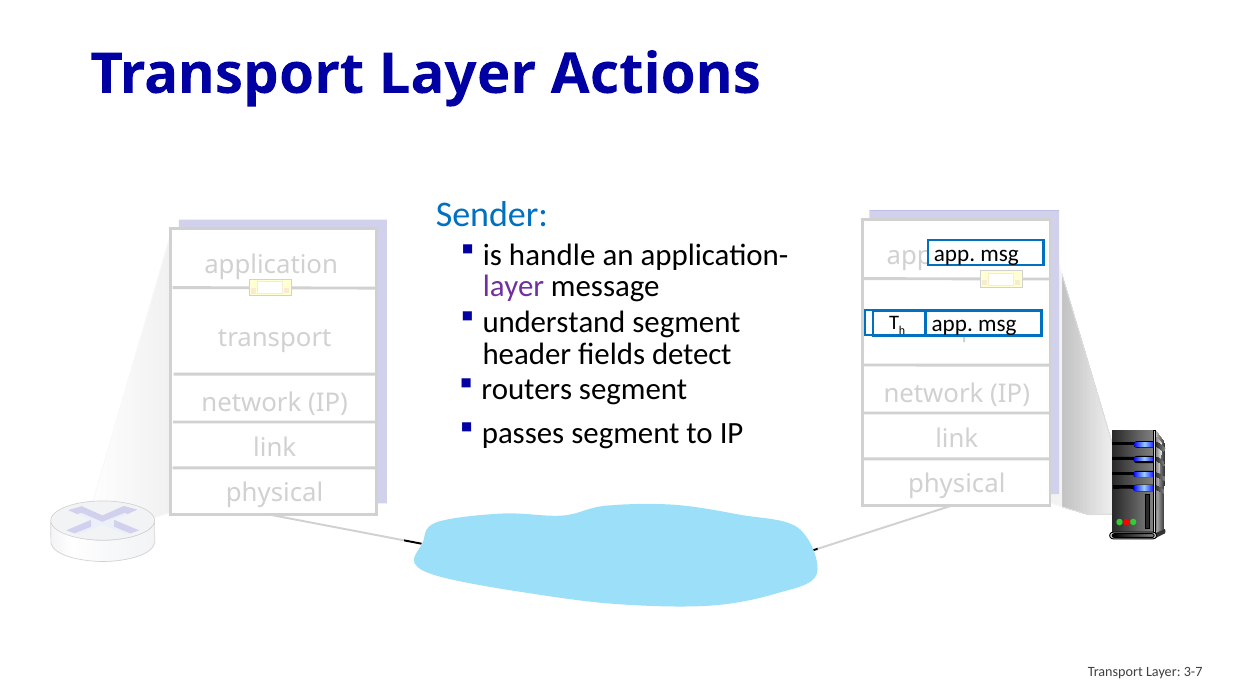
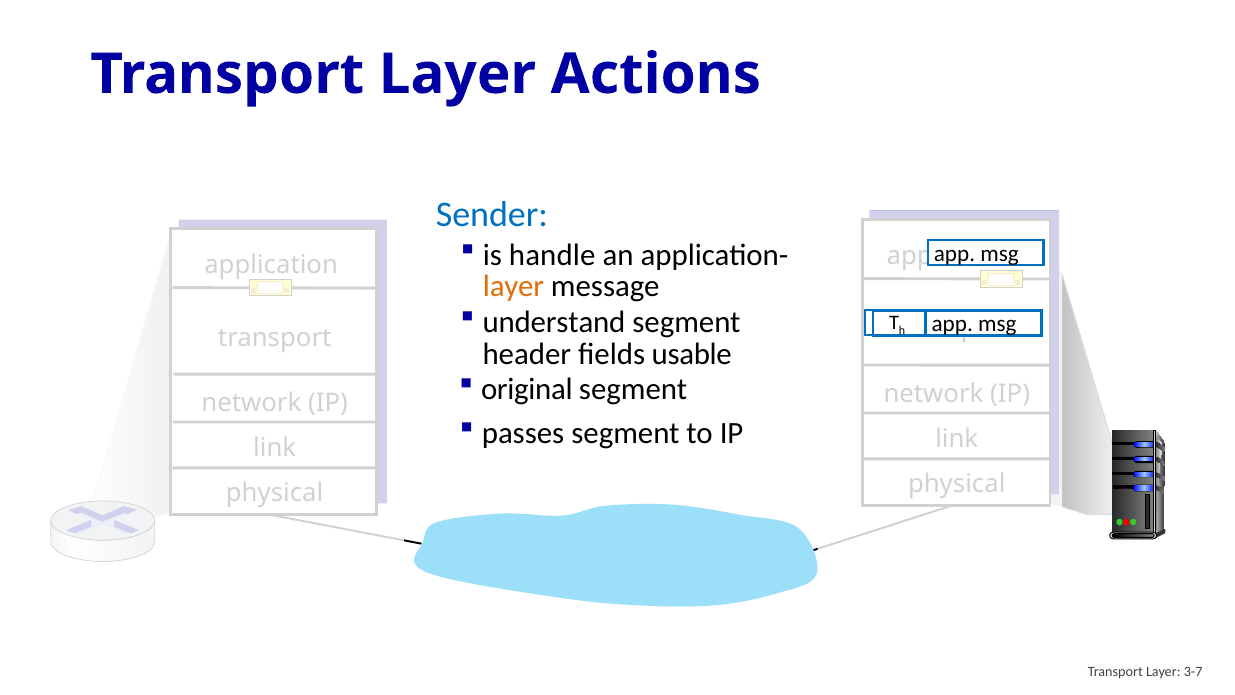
layer colour: purple -> orange (513, 287)
detect: detect -> usable (692, 354)
routers: routers -> original (527, 389)
